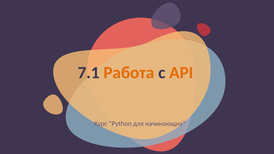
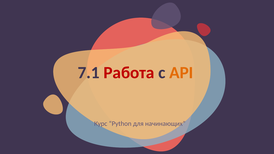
Работа colour: orange -> red (129, 73)
